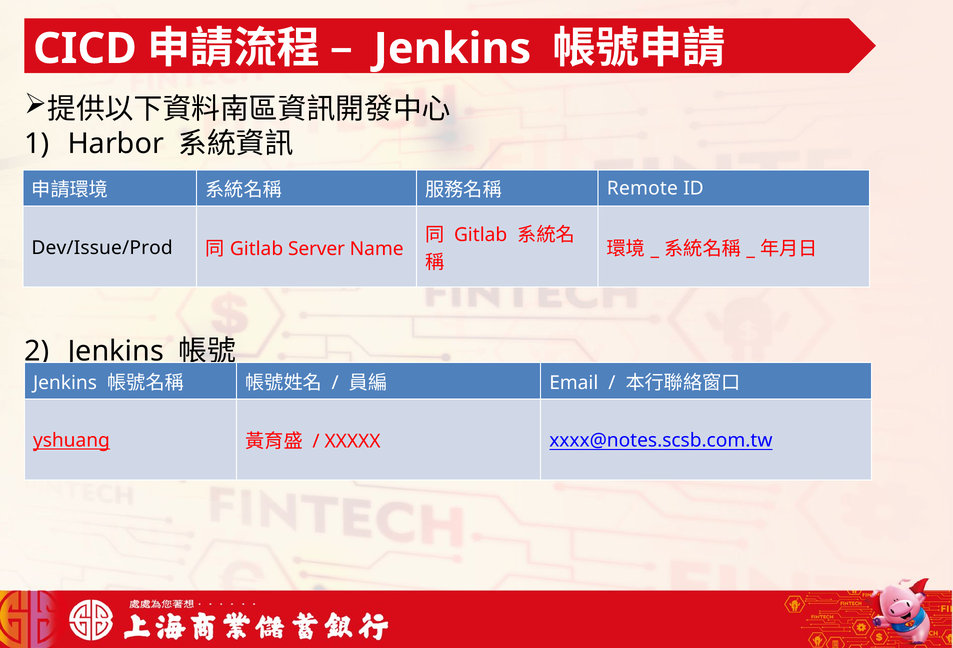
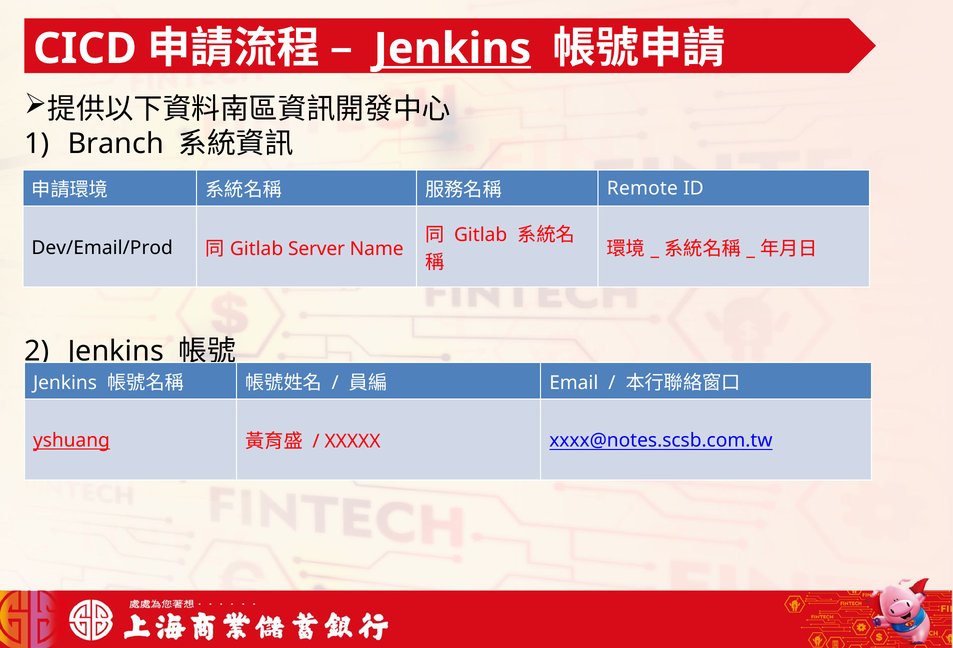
Jenkins underline: none -> present (452, 49)
Harbor: Harbor -> Branch (116, 144)
Dev/Issue/Prod: Dev/Issue/Prod -> Dev/Email/Prod (102, 248)
